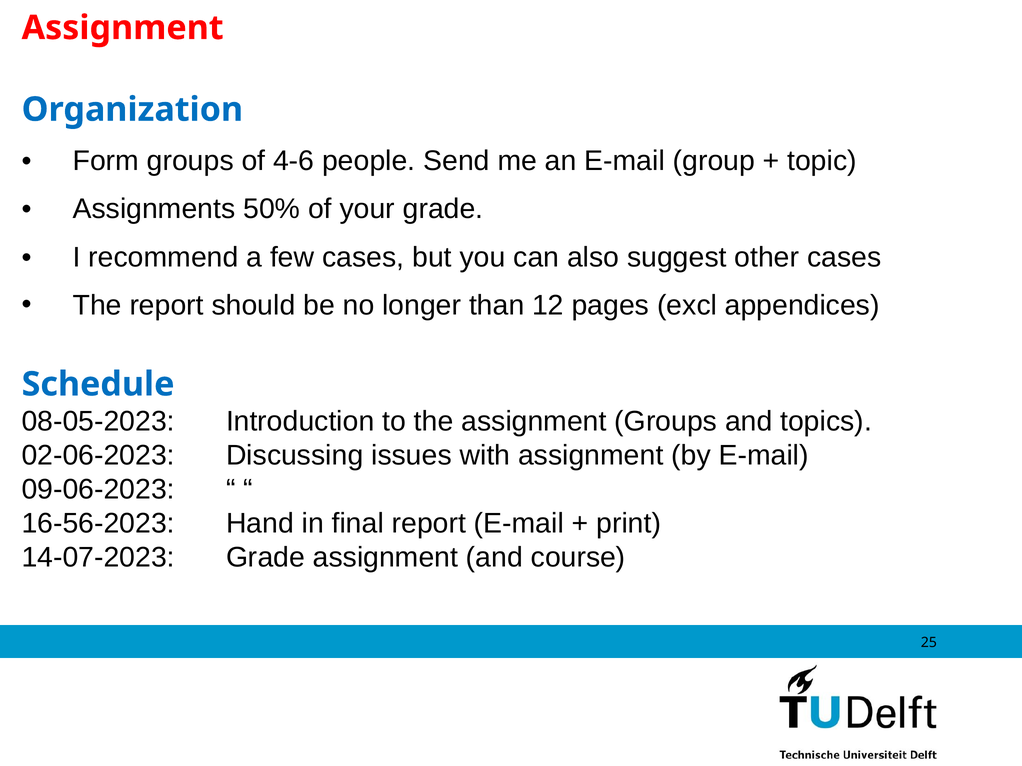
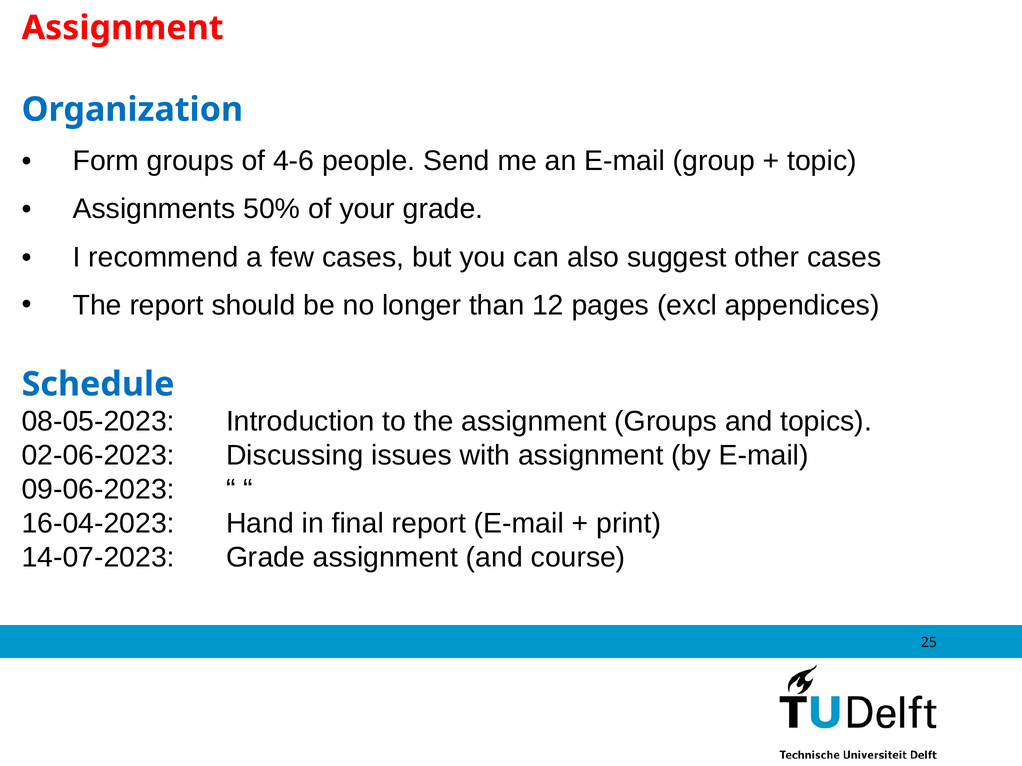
16-56-2023: 16-56-2023 -> 16-04-2023 (98, 524)
